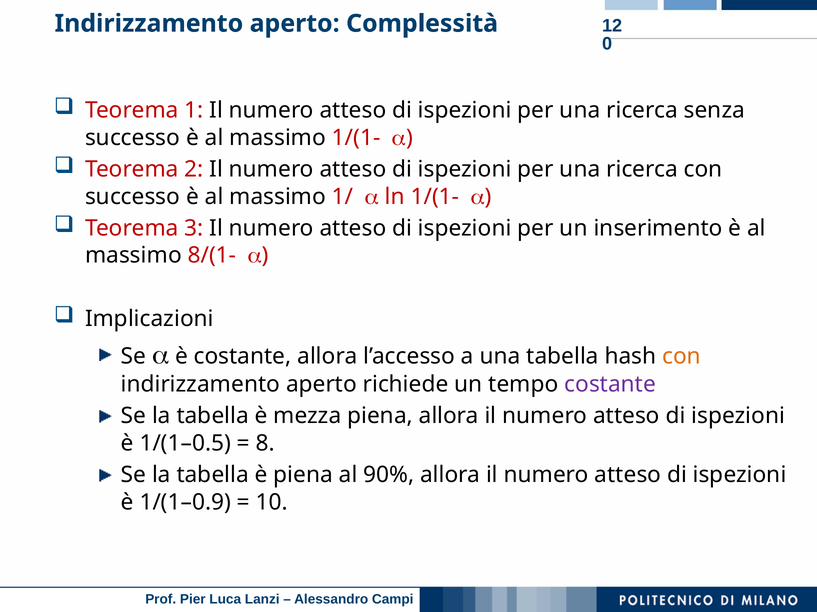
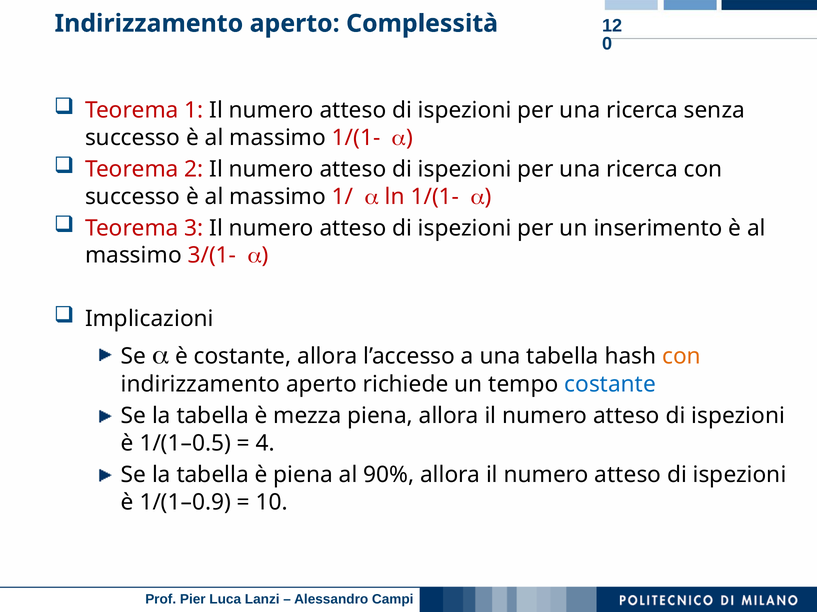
8/(1-: 8/(1- -> 3/(1- (212, 256)
costante colour: purple -> blue (610, 385)
8: 8 -> 4 (265, 444)
